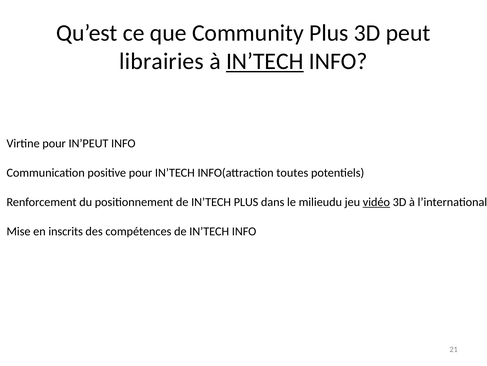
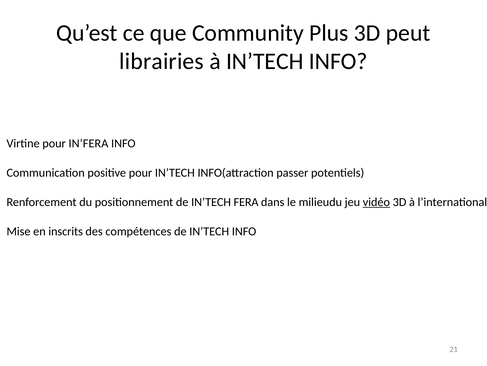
IN’TECH underline: present -> none (265, 61)
IN’PEUT: IN’PEUT -> IN’FERA (88, 143)
toutes: toutes -> passer (292, 173)
IN’TECH PLUS: PLUS -> FERA (246, 202)
